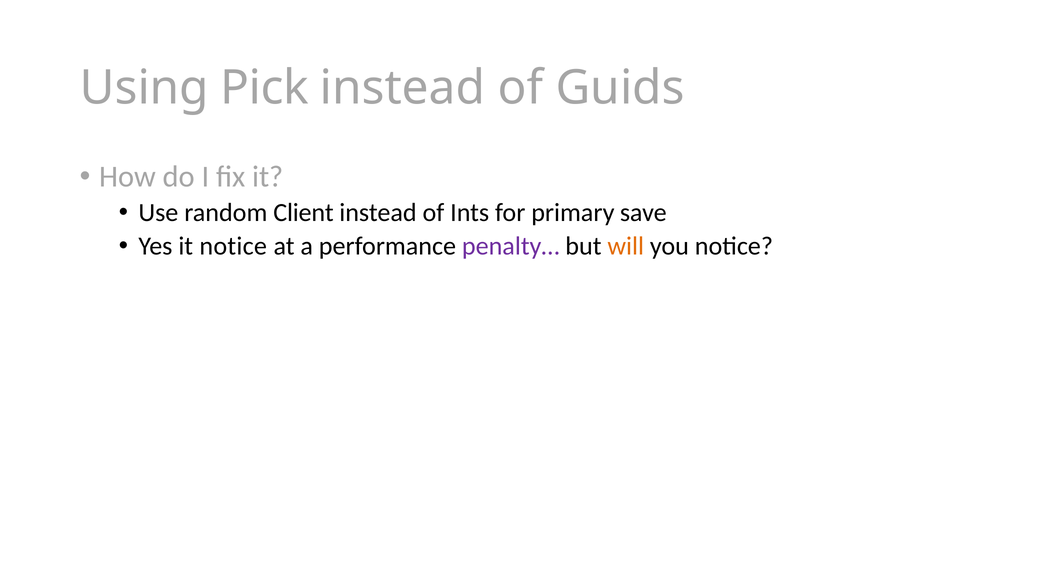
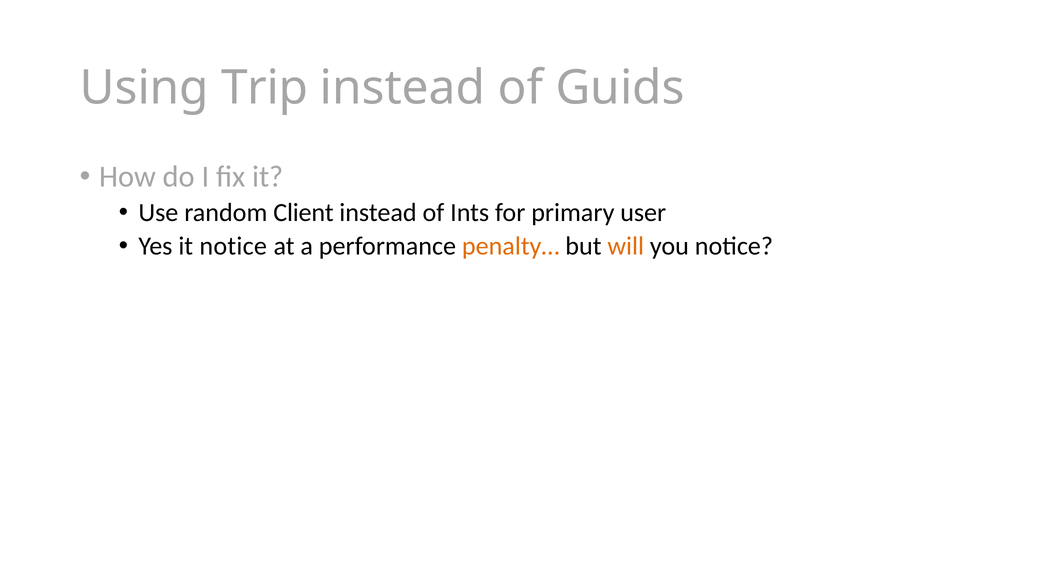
Pick: Pick -> Trip (265, 88)
save: save -> user (643, 213)
penalty… colour: purple -> orange (511, 246)
